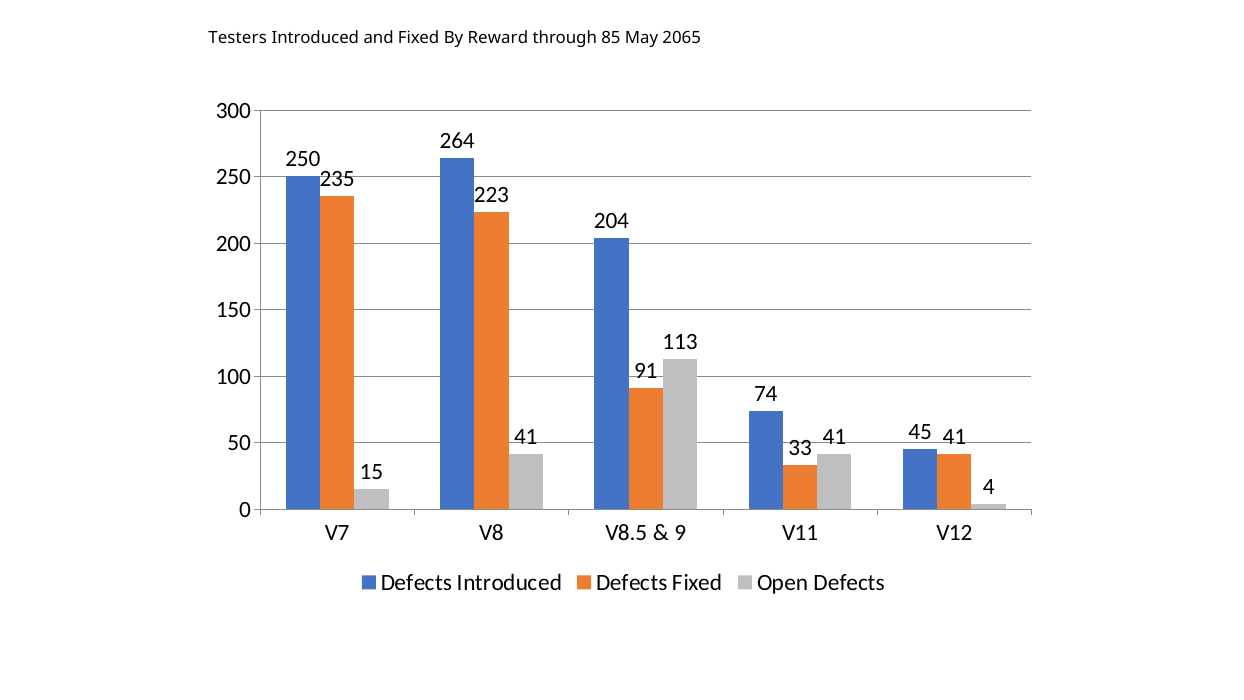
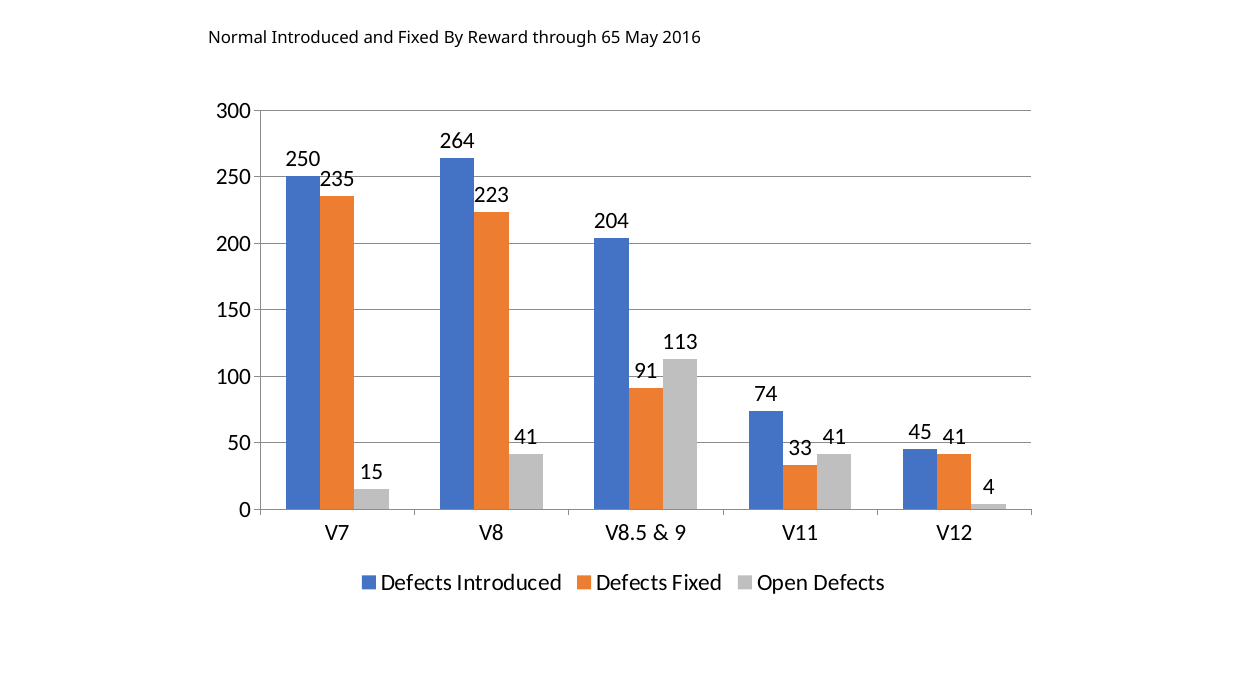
Testers: Testers -> Normal (238, 38)
85: 85 -> 65 (611, 38)
2065: 2065 -> 2016 (682, 38)
